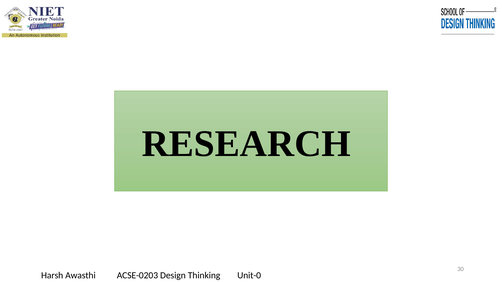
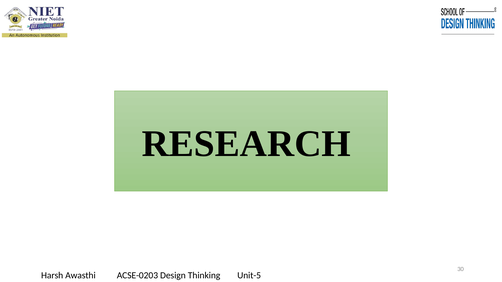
Unit-0: Unit-0 -> Unit-5 (249, 276)
